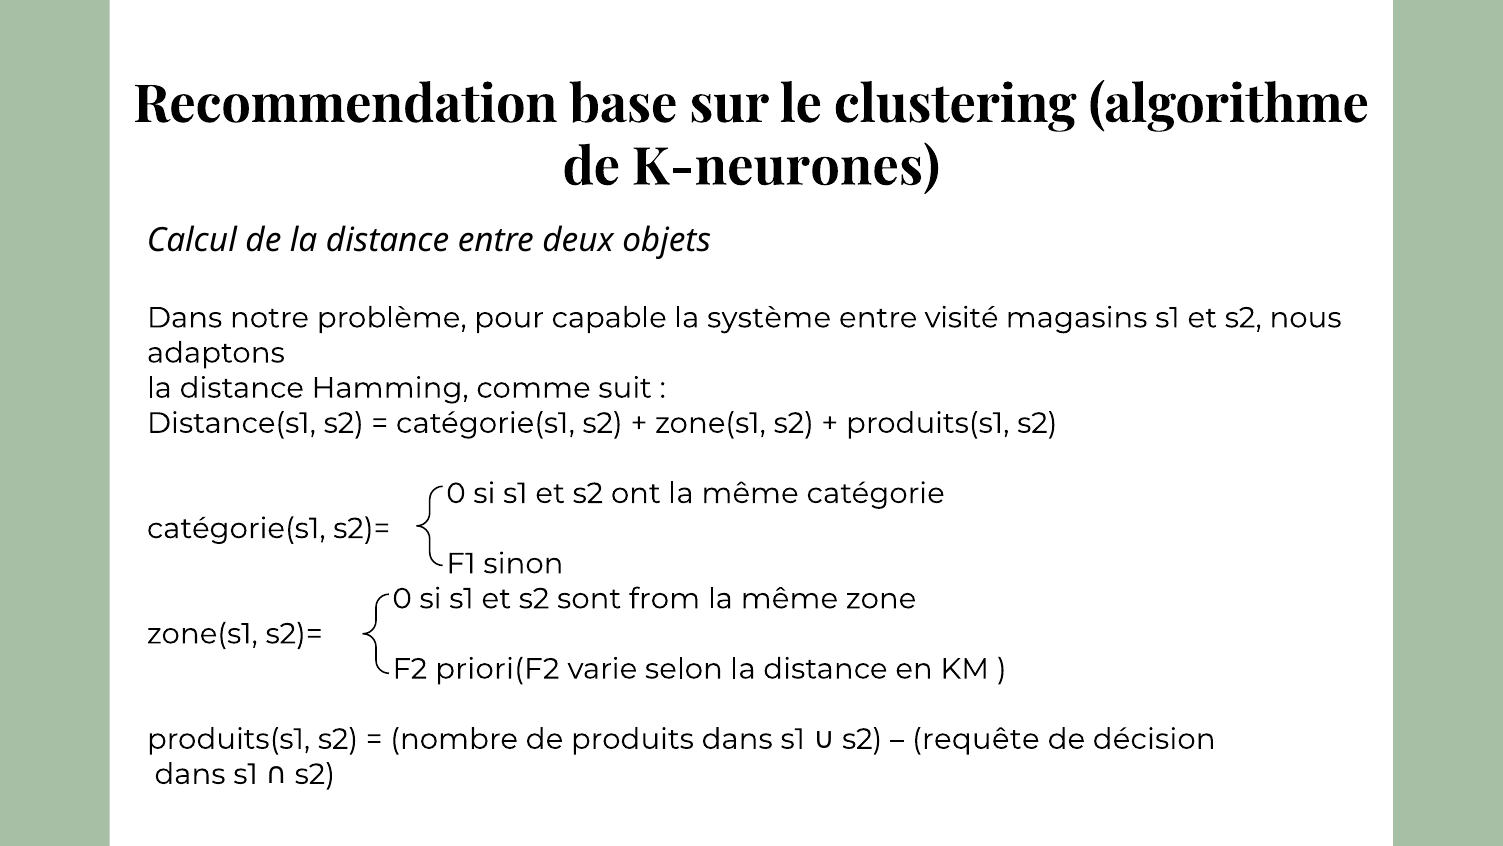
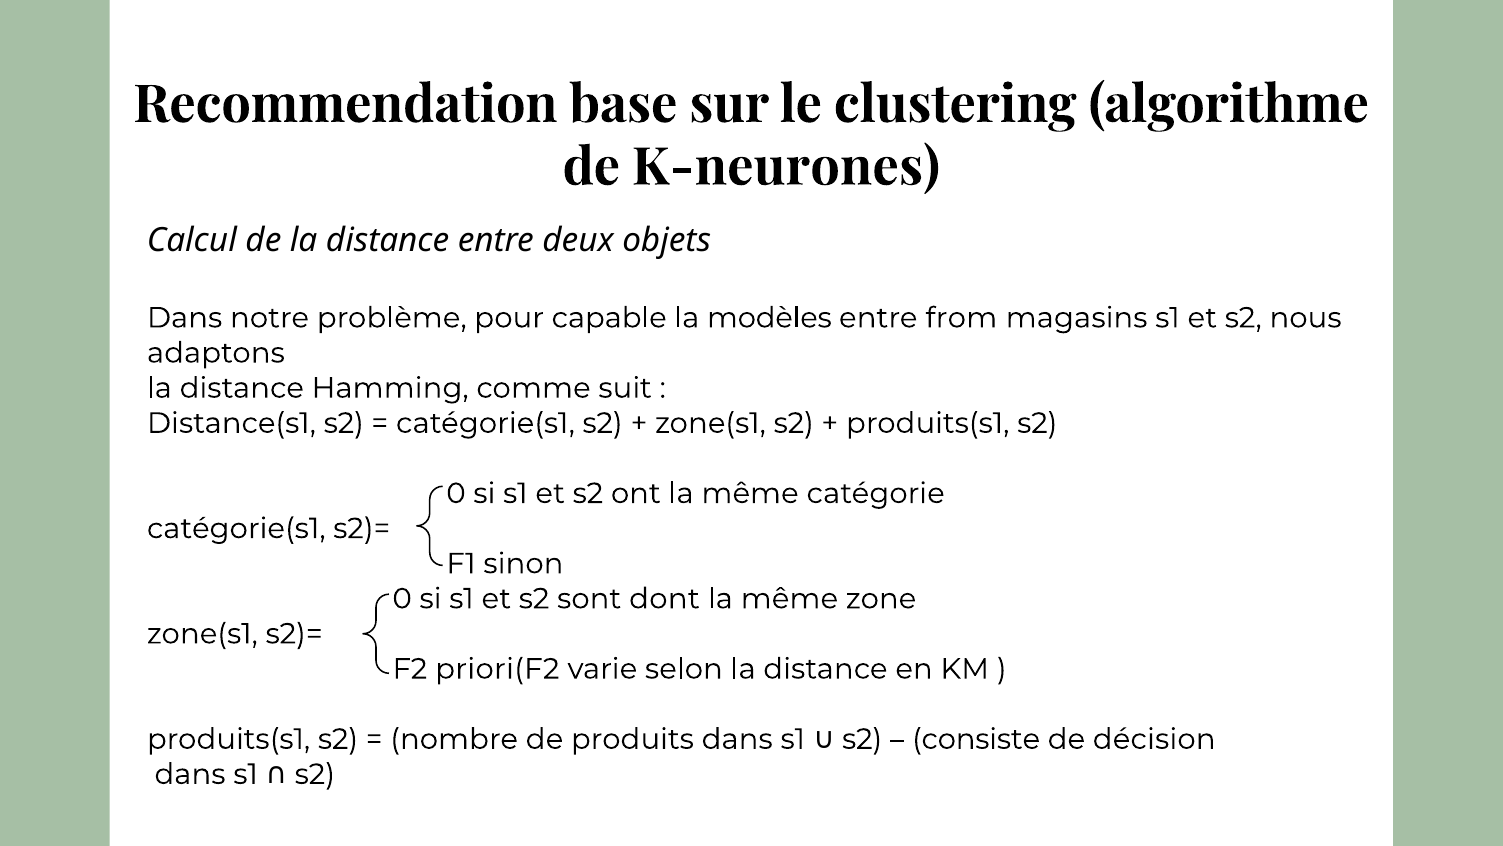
système: système -> modèles (769, 318)
visité: visité -> from (961, 318)
from: from -> dont (664, 598)
requête: requête -> consiste (976, 739)
